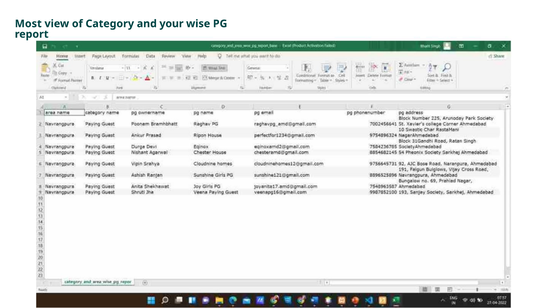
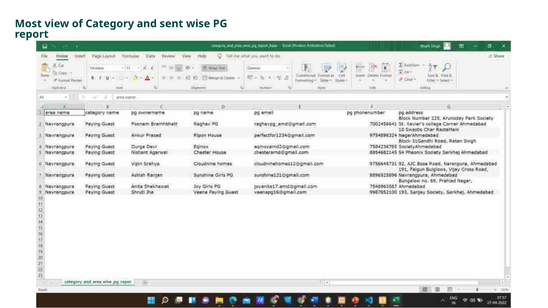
your: your -> sent (171, 24)
